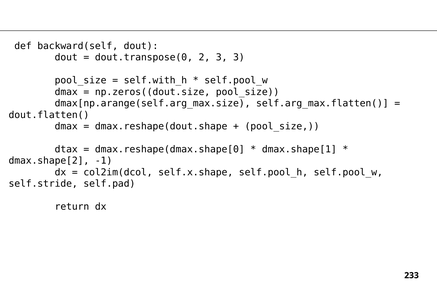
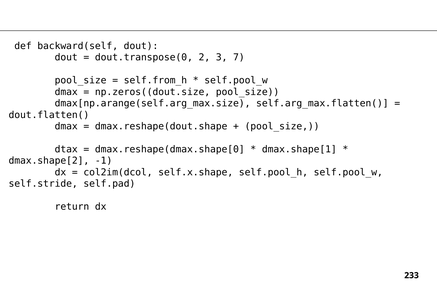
3 3: 3 -> 7 (239, 57)
self.with_h: self.with_h -> self.from_h (155, 80)
